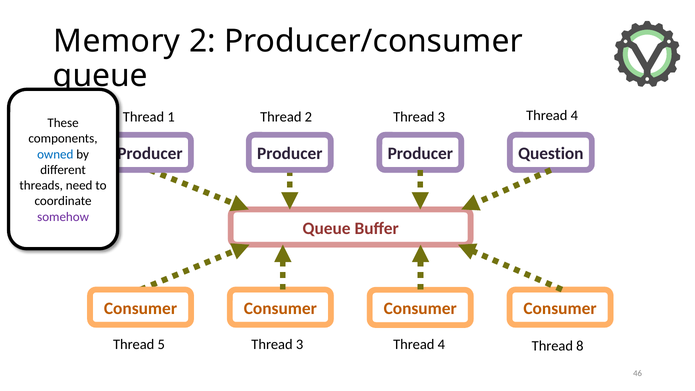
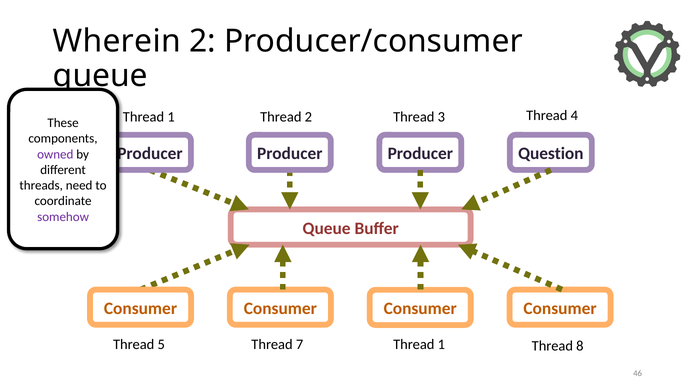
Memory: Memory -> Wherein (117, 41)
owned colour: blue -> purple (55, 154)
5 Thread 3: 3 -> 7 (300, 344)
4: 4 -> 1 (441, 344)
